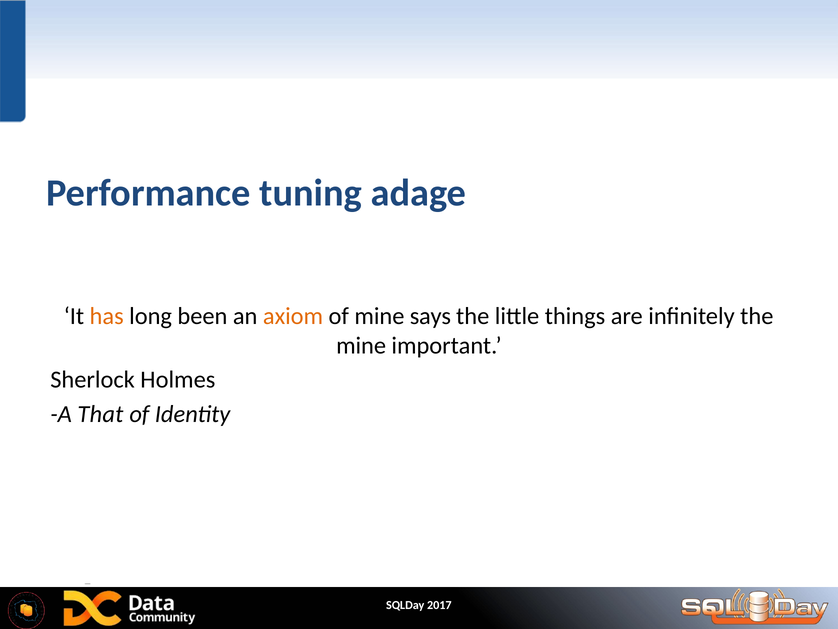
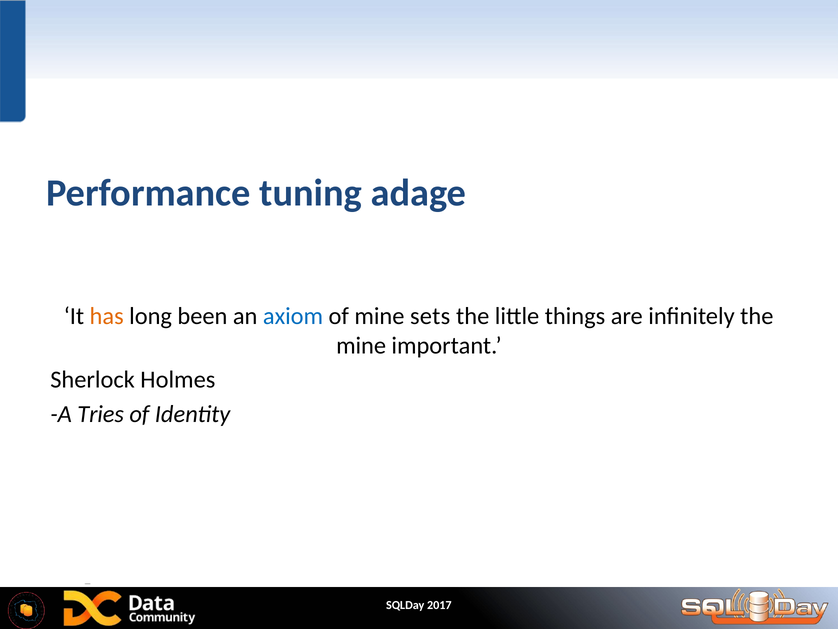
axiom colour: orange -> blue (293, 316)
says: says -> sets (430, 316)
That: That -> Tries (101, 414)
